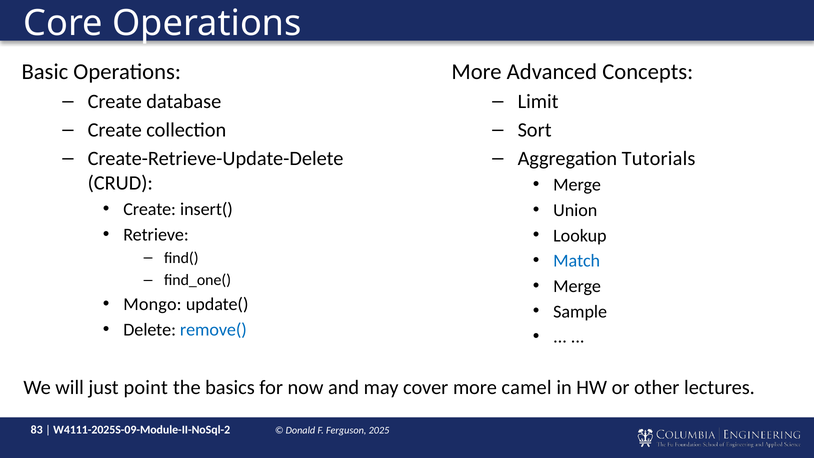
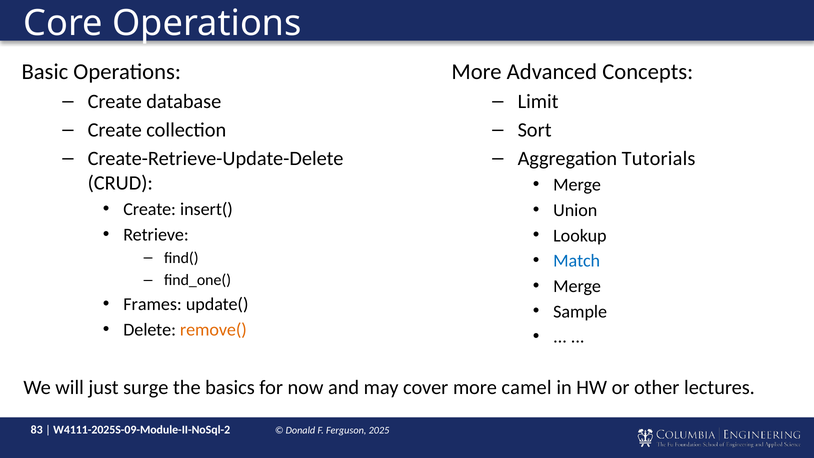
Mongo: Mongo -> Frames (153, 304)
remove( colour: blue -> orange (213, 330)
point: point -> surge (146, 387)
